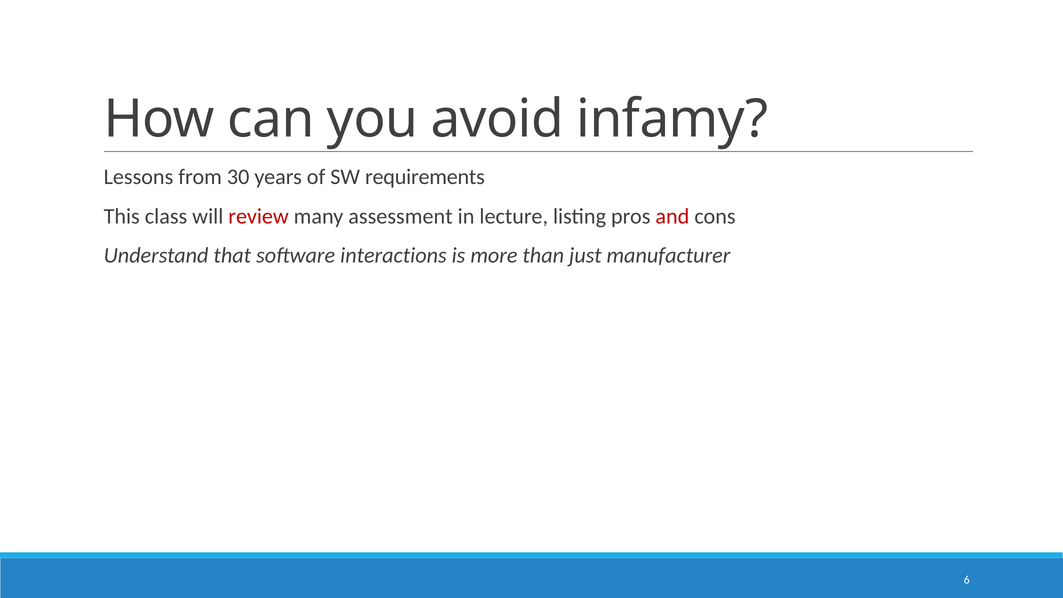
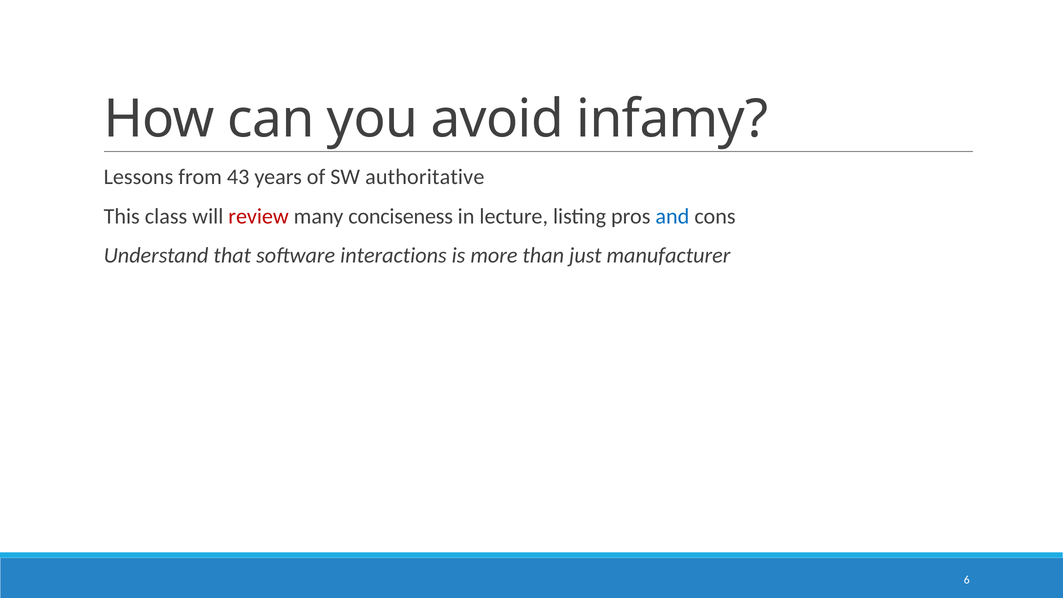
30: 30 -> 43 (238, 177)
requirements: requirements -> authoritative (425, 177)
assessment: assessment -> conciseness (401, 216)
and colour: red -> blue (672, 216)
